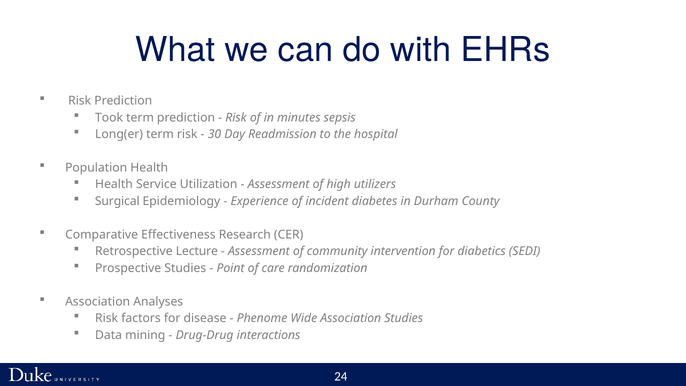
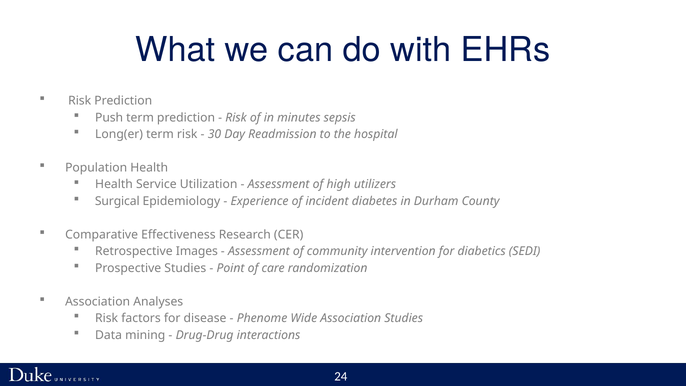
Took: Took -> Push (109, 117)
Lecture: Lecture -> Images (197, 251)
